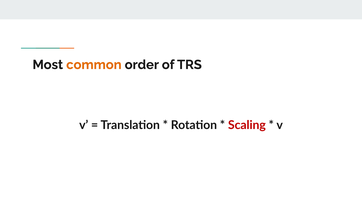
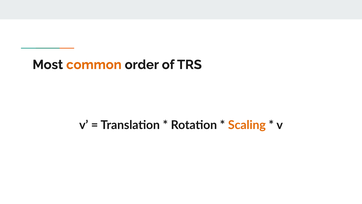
Scaling colour: red -> orange (247, 125)
